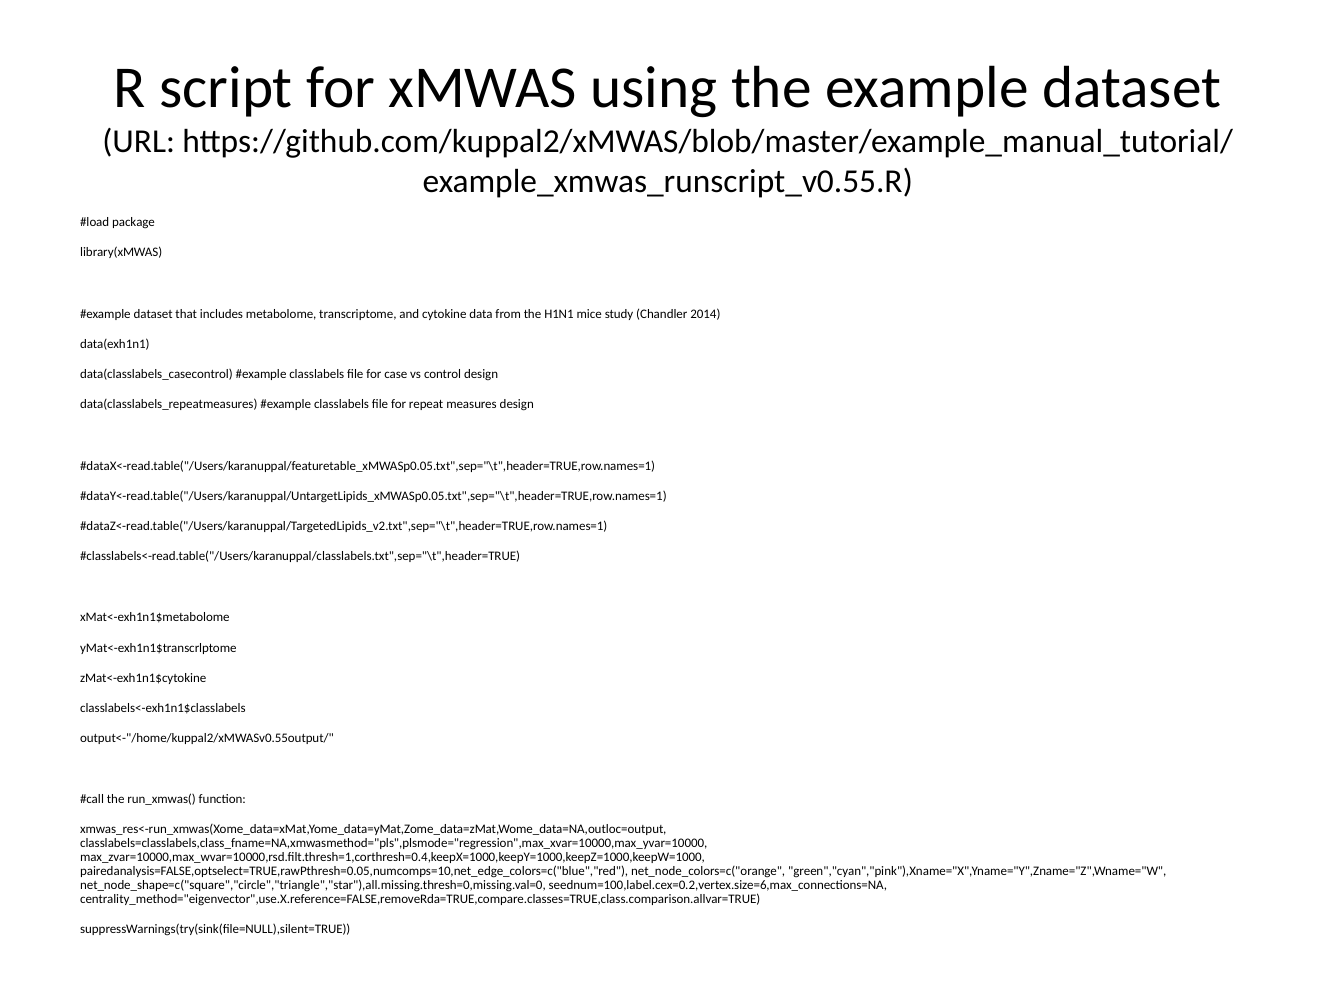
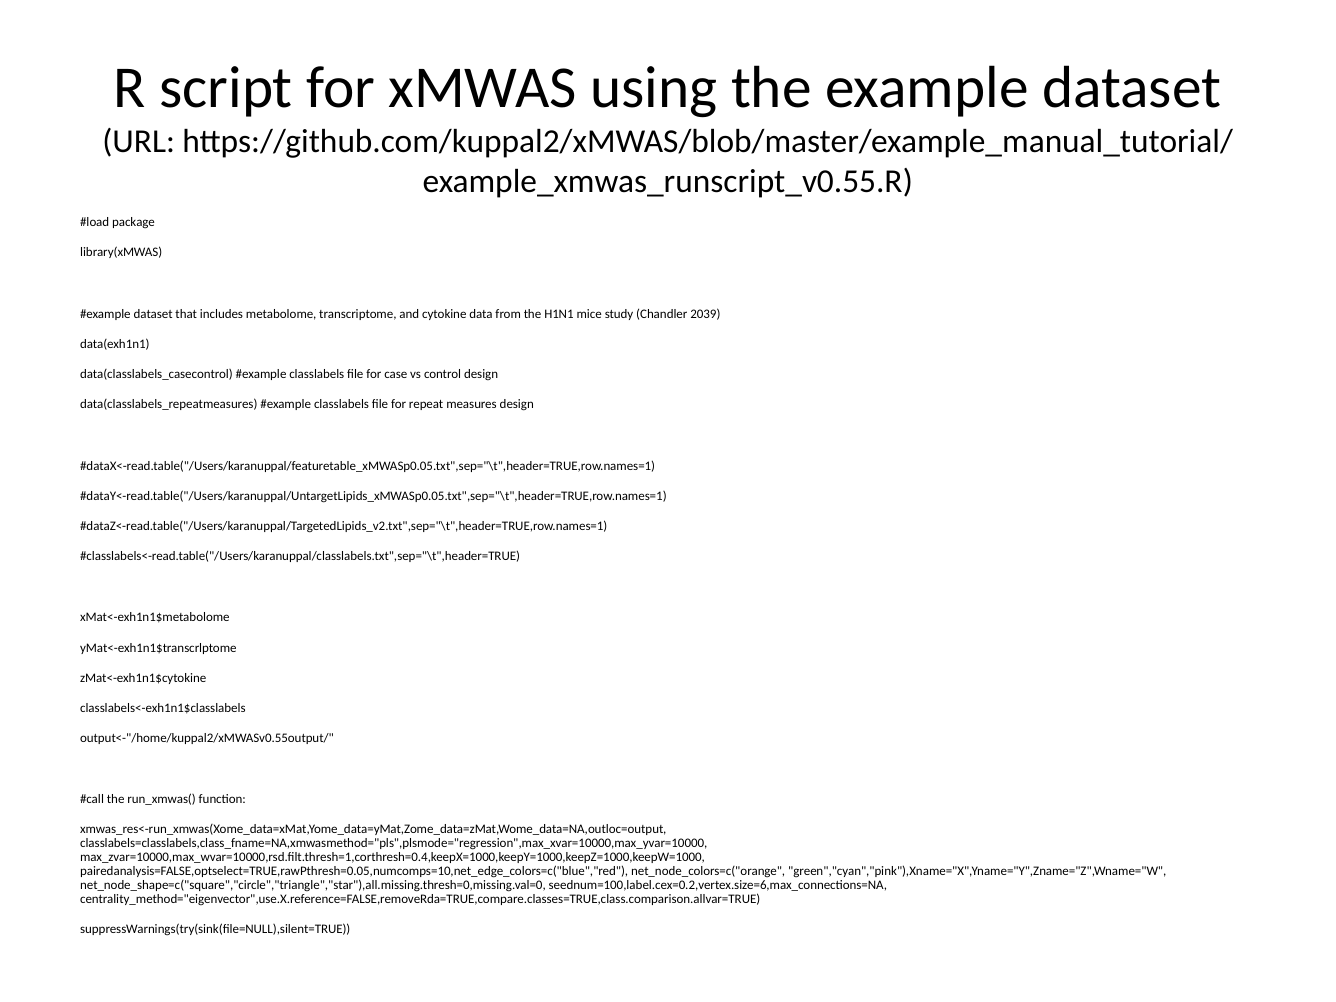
2014: 2014 -> 2039 (705, 314)
